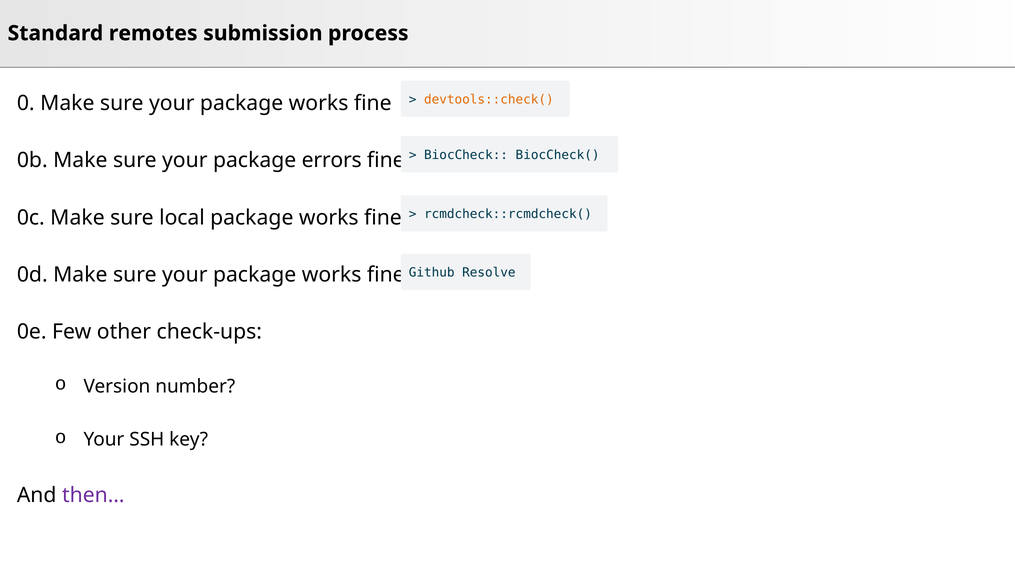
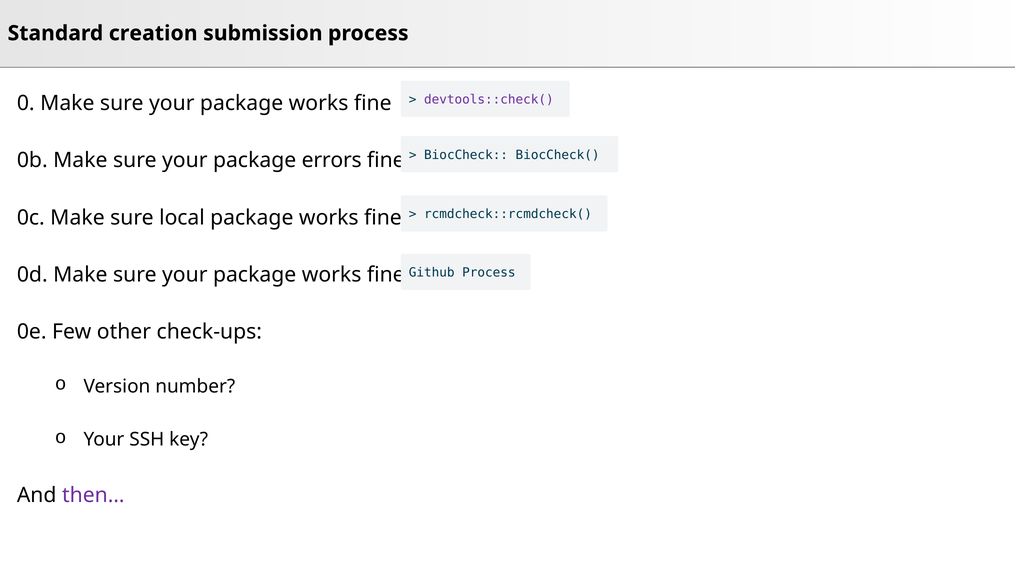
remotes: remotes -> creation (153, 33)
devtools::check( colour: orange -> purple (489, 100)
Github Resolve: Resolve -> Process (489, 273)
